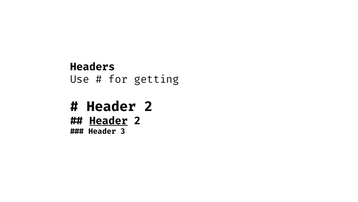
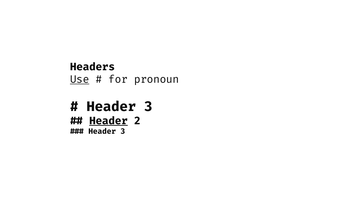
Use underline: none -> present (80, 79)
getting: getting -> pronoun (157, 79)
2: 2 -> 3 (148, 106)
